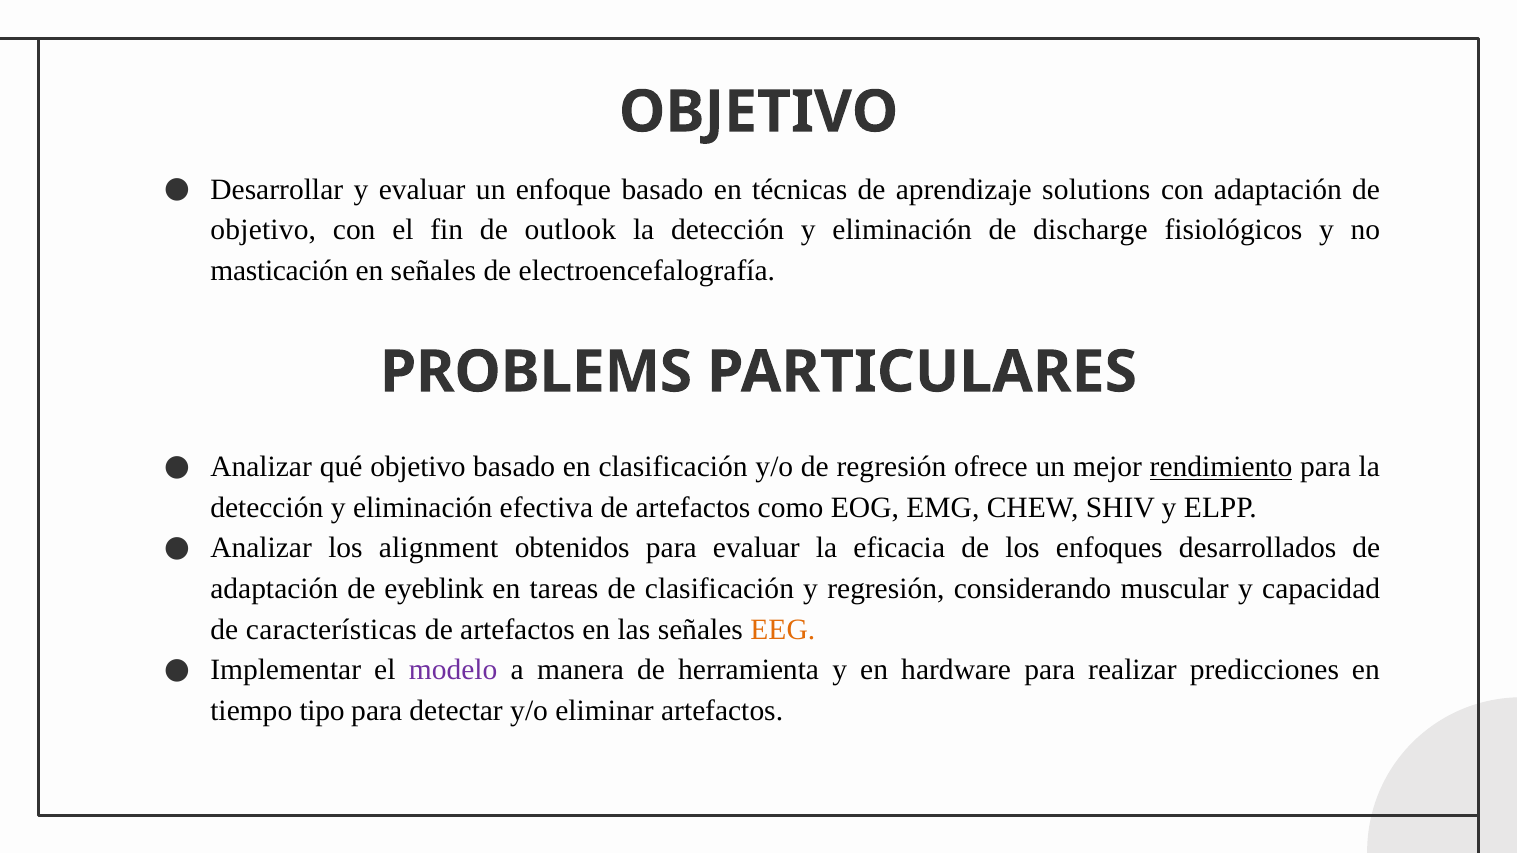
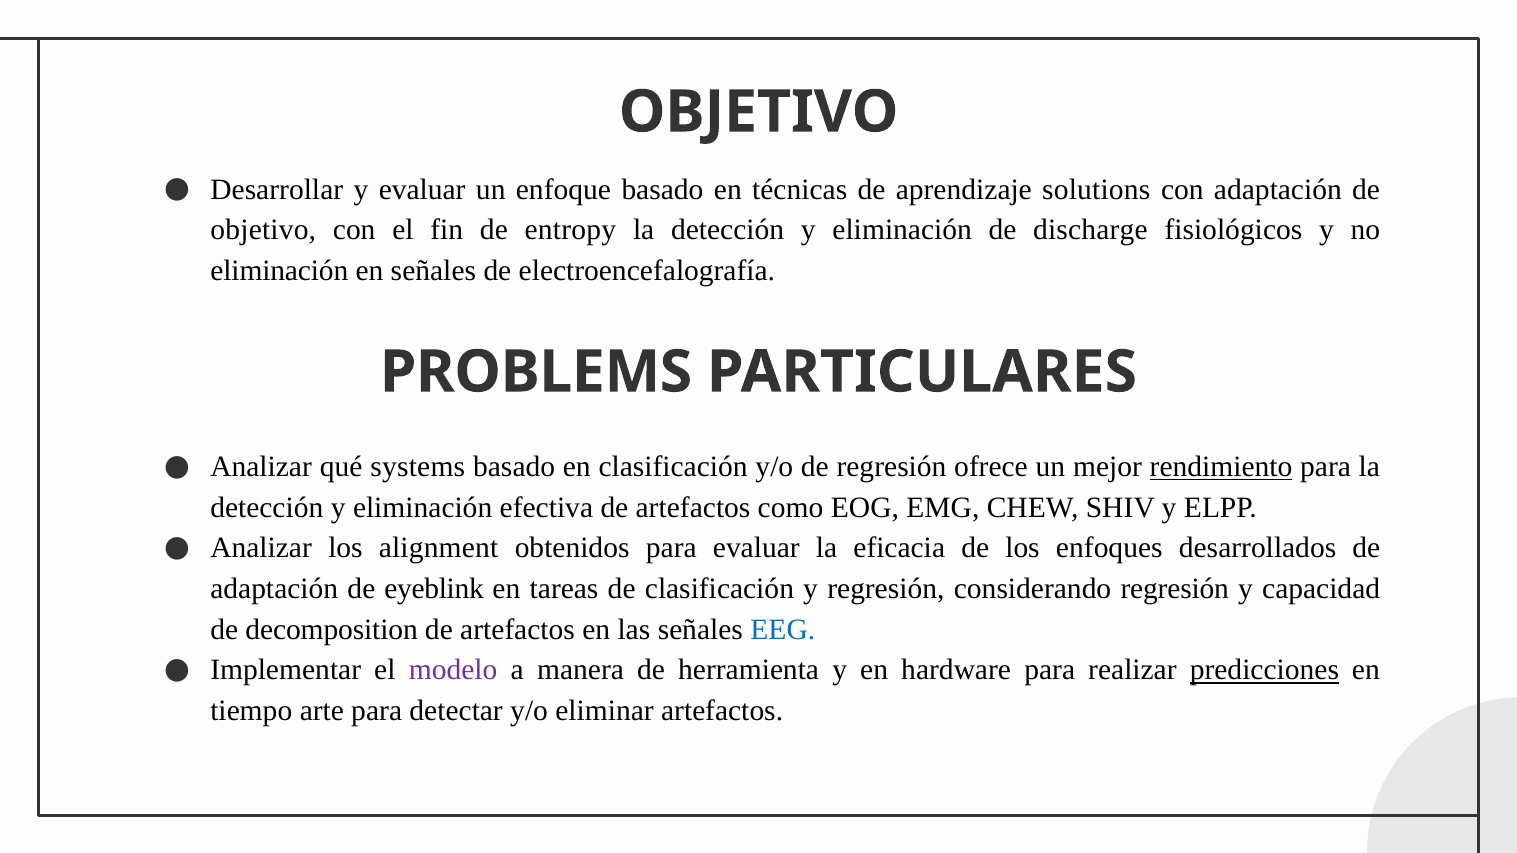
outlook: outlook -> entropy (570, 230)
masticación: masticación -> eliminación (279, 271)
qué objetivo: objetivo -> systems (418, 467)
considerando muscular: muscular -> regresión (1175, 589)
características: características -> decomposition (332, 630)
EEG colour: orange -> blue (783, 630)
predicciones underline: none -> present (1264, 670)
tipo: tipo -> arte (322, 711)
